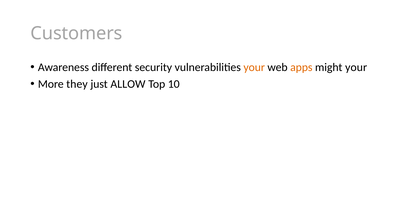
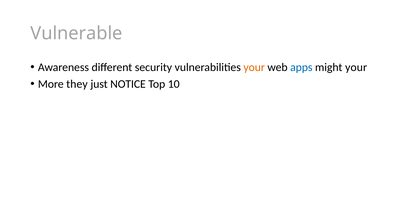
Customers: Customers -> Vulnerable (76, 34)
apps colour: orange -> blue (301, 67)
ALLOW: ALLOW -> NOTICE (128, 84)
